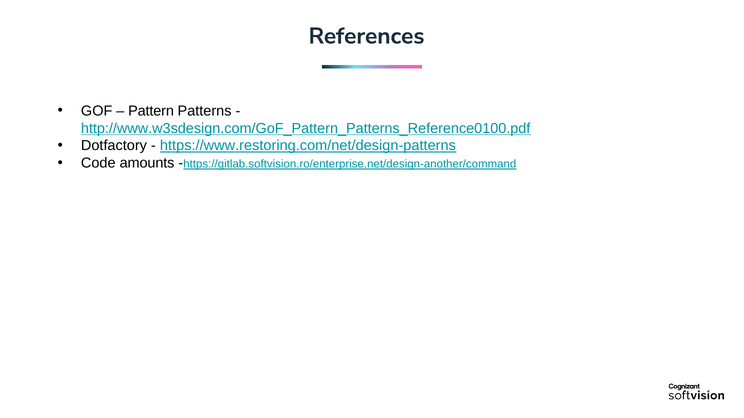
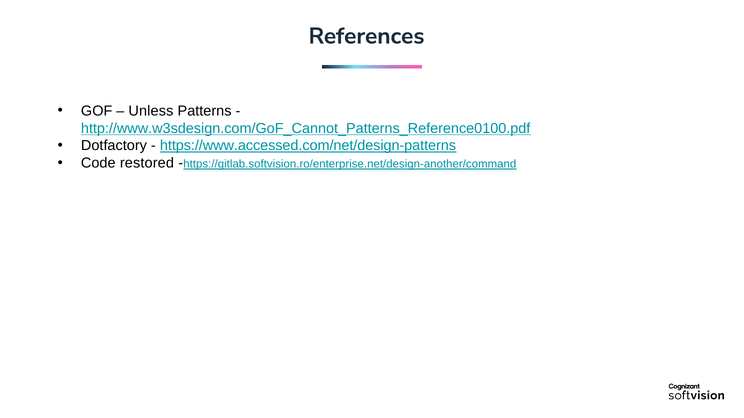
Pattern: Pattern -> Unless (151, 111)
http://www.w3sdesign.com/GoF_Pattern_Patterns_Reference0100.pdf: http://www.w3sdesign.com/GoF_Pattern_Patterns_Reference0100.pdf -> http://www.w3sdesign.com/GoF_Cannot_Patterns_Reference0100.pdf (306, 128)
https://www.restoring.com/net/design-patterns: https://www.restoring.com/net/design-patterns -> https://www.accessed.com/net/design-patterns (308, 146)
amounts: amounts -> restored (147, 163)
